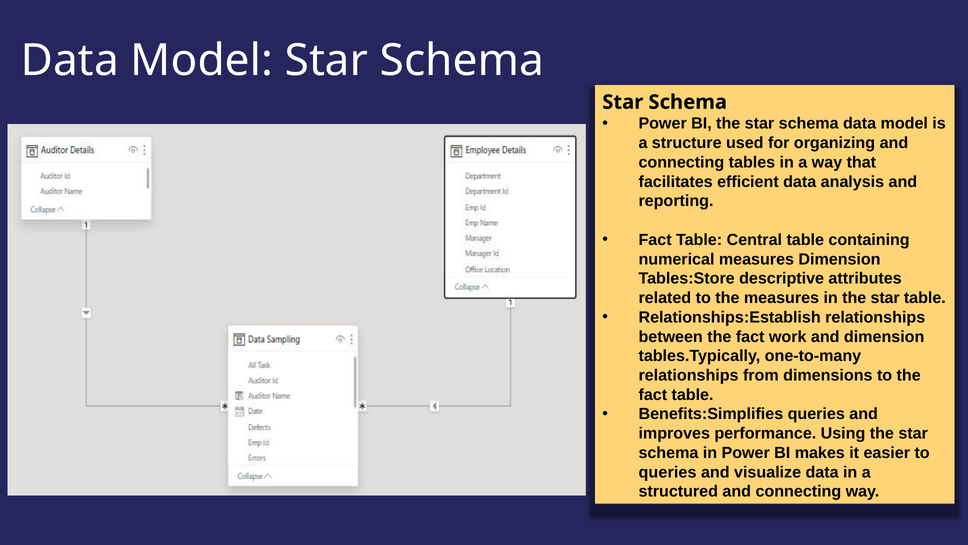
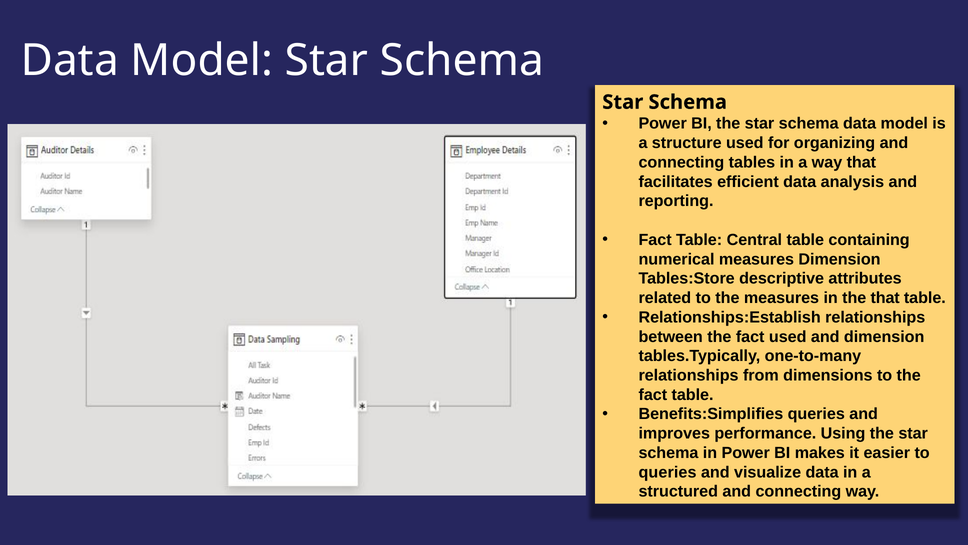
in the star: star -> that (885, 298)
fact work: work -> used (788, 336)
